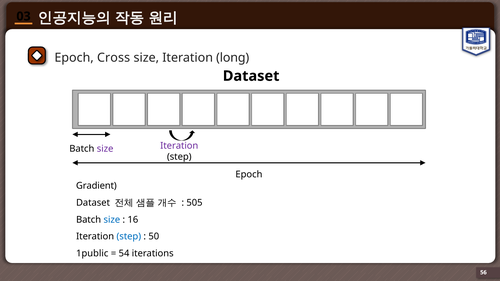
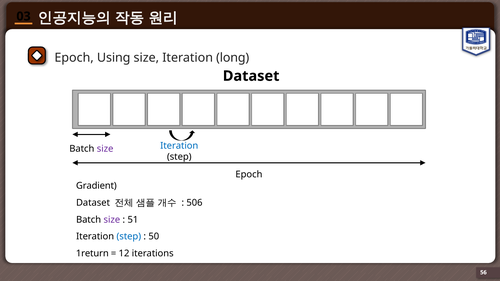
Cross: Cross -> Using (114, 58)
Iteration colour: purple -> blue (179, 146)
505: 505 -> 506 (194, 203)
size colour: blue -> purple (112, 220)
16: 16 -> 51 (133, 220)
1public: 1public -> 1return (92, 254)
54: 54 -> 12 (124, 254)
